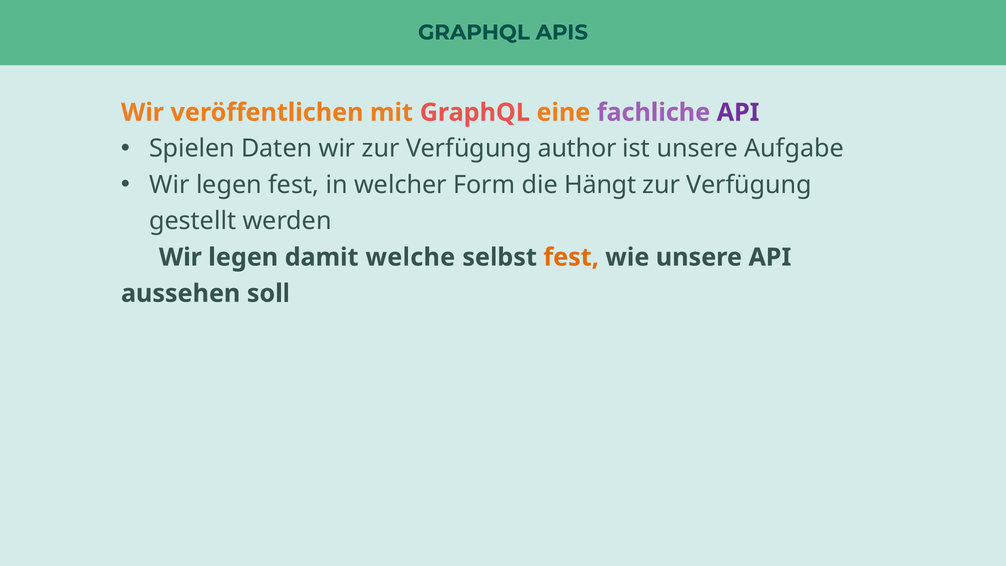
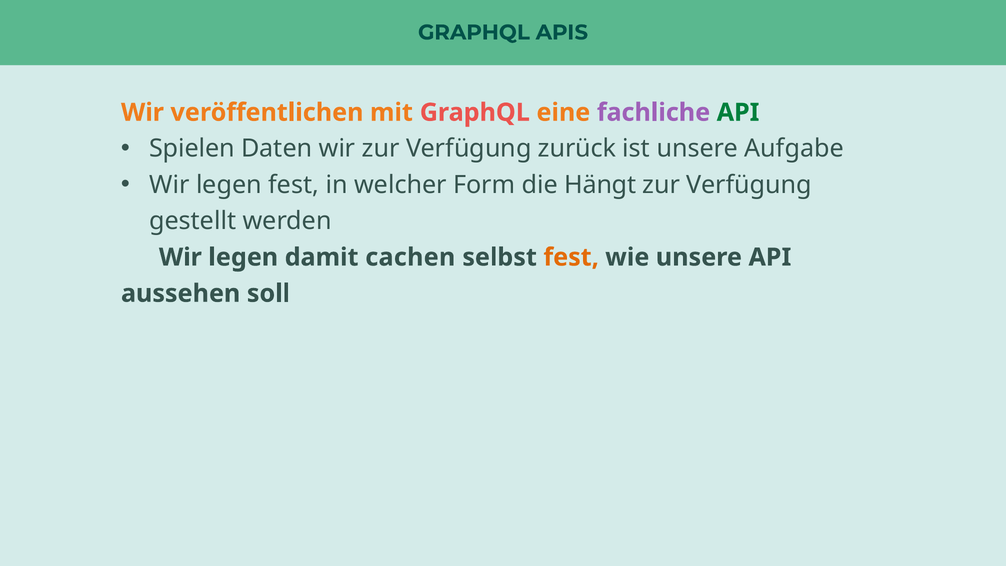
API colour: purple -> green (738, 112)
author: author -> zurück (577, 149)
welche: welche -> cachen (410, 257)
